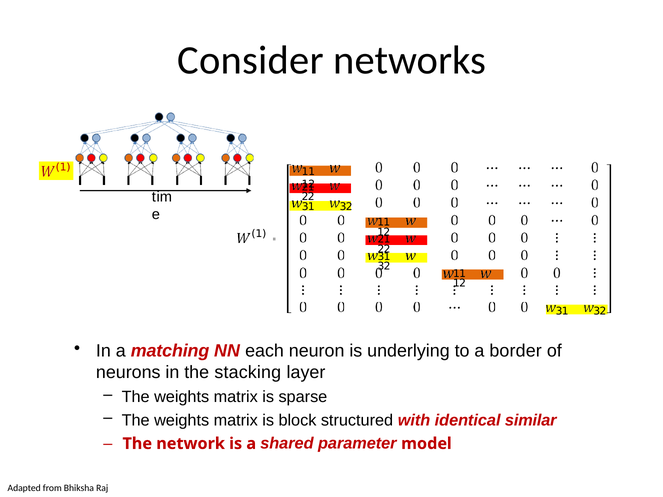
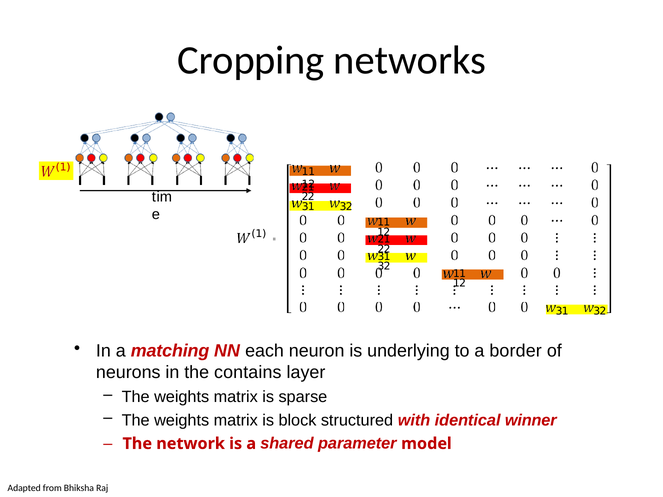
Consider: Consider -> Cropping (251, 60)
stacking: stacking -> contains (248, 373)
similar: similar -> winner (531, 420)
